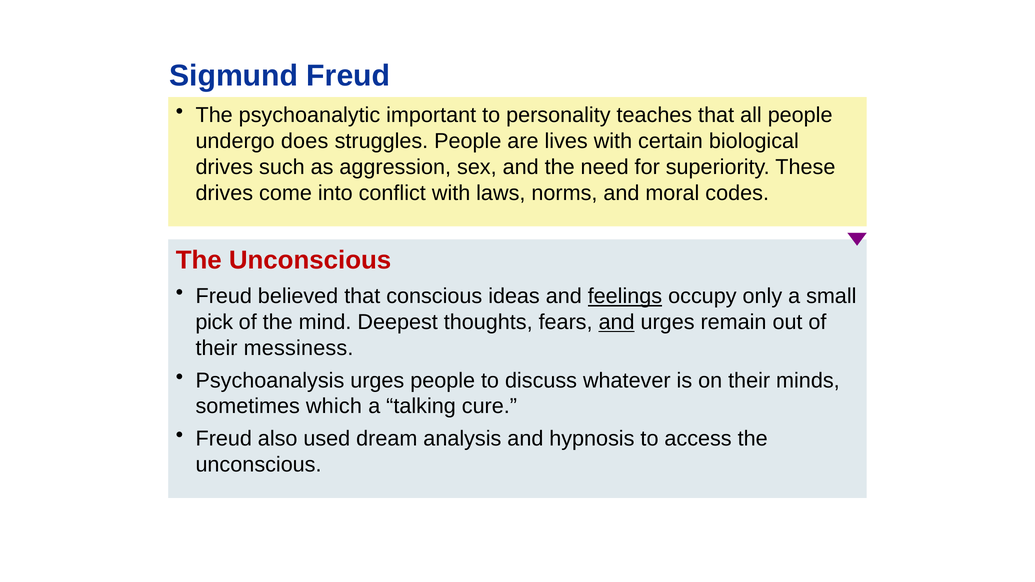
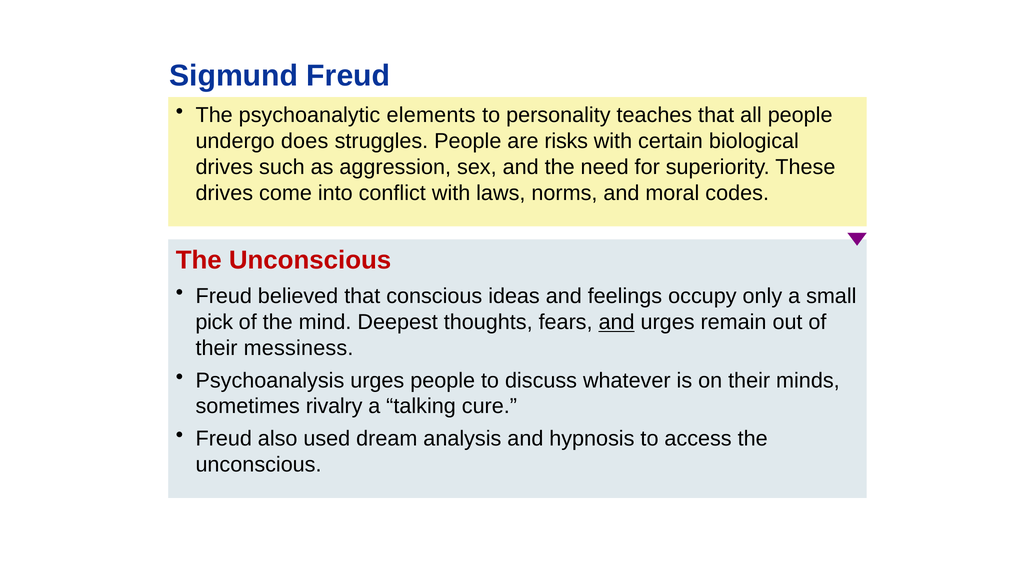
important: important -> elements (431, 115)
lives: lives -> risks (566, 141)
feelings underline: present -> none (625, 296)
which: which -> rivalry (334, 406)
